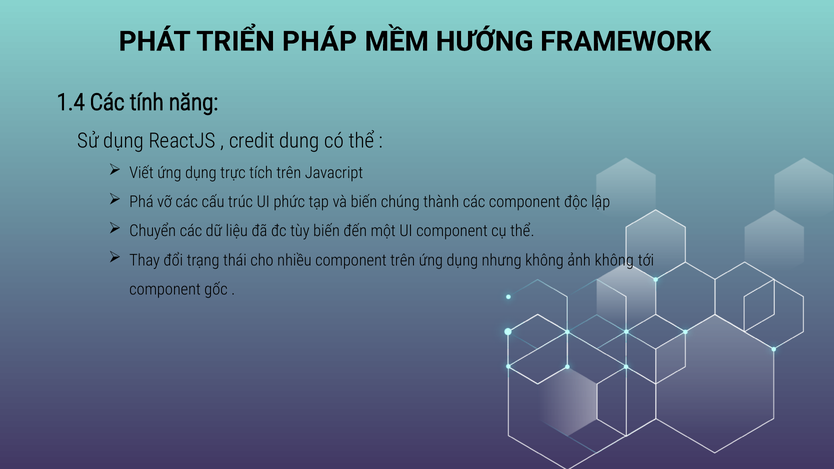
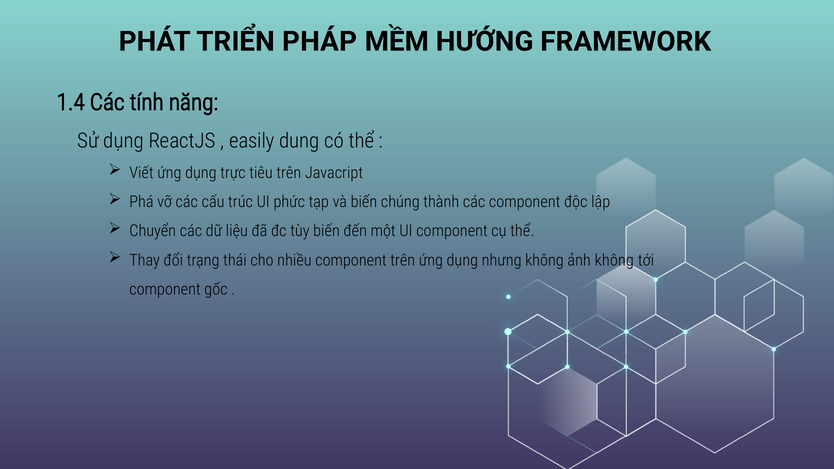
credit: credit -> easily (252, 141)
tích: tích -> tiêu (261, 173)
